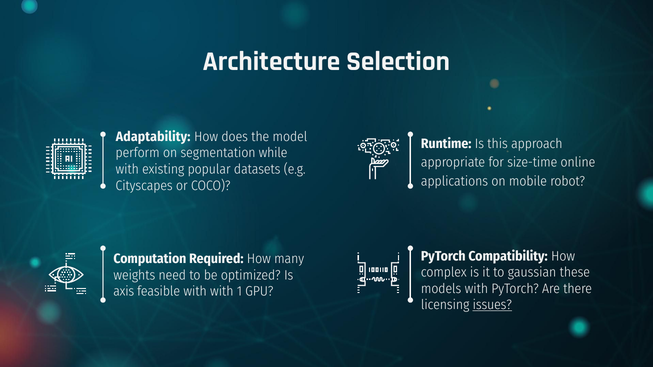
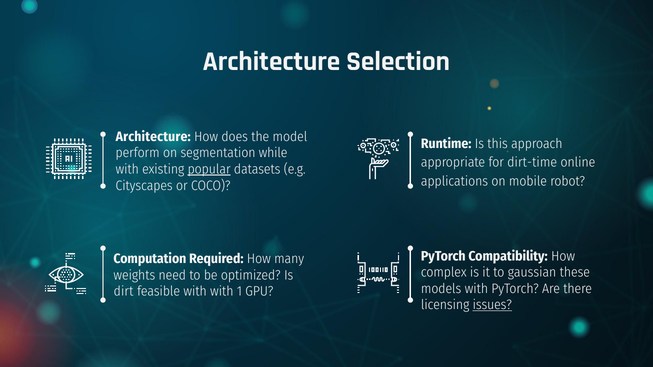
Adaptability: Adaptability -> Architecture (153, 137)
size-time: size-time -> dirt-time (532, 162)
popular underline: none -> present (209, 169)
axis: axis -> dirt (124, 292)
